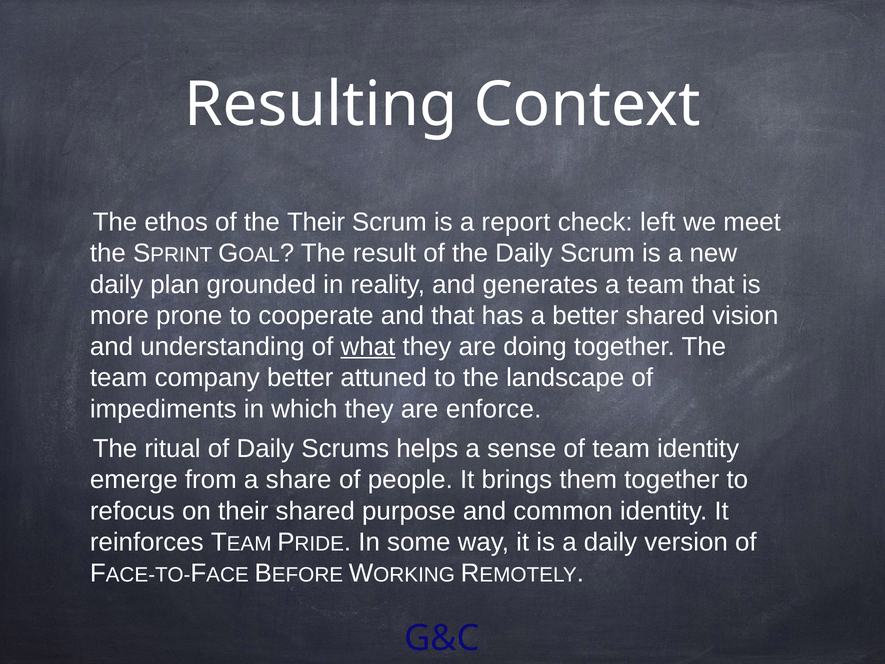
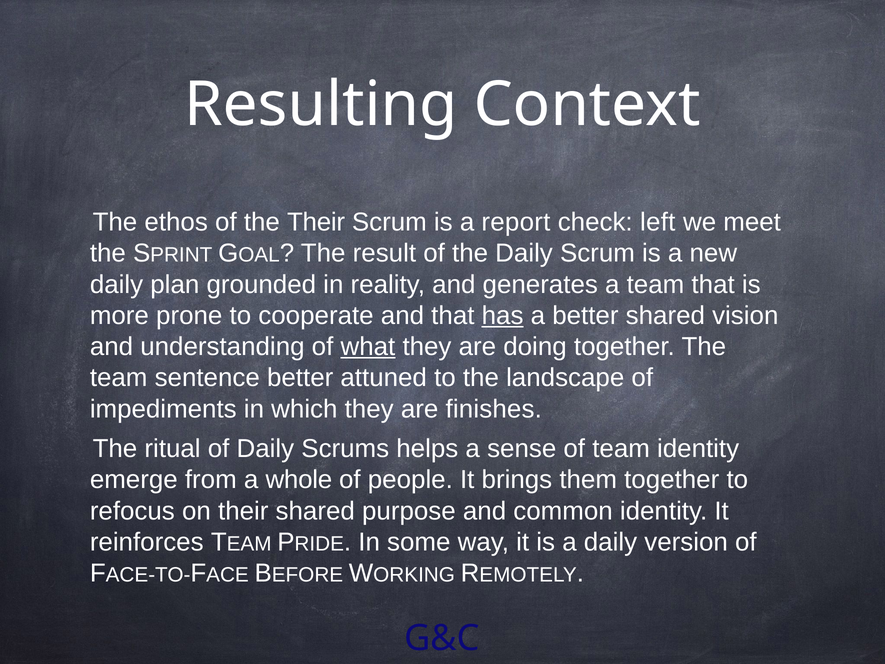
has underline: none -> present (503, 316)
company: company -> sentence (207, 378)
enforce: enforce -> finishes (494, 409)
share: share -> whole (299, 480)
